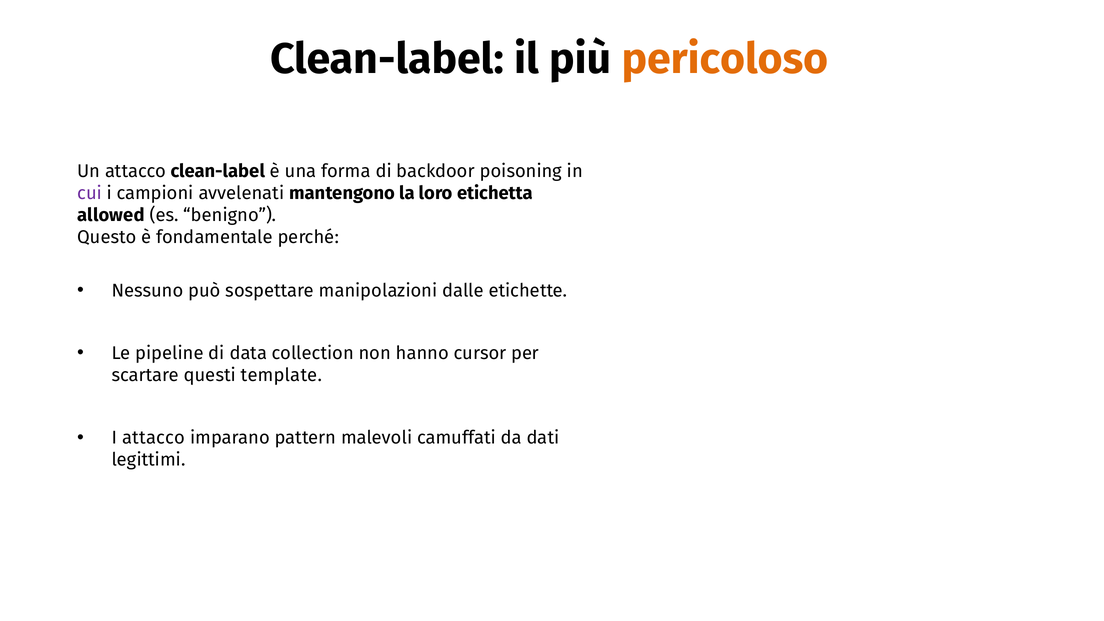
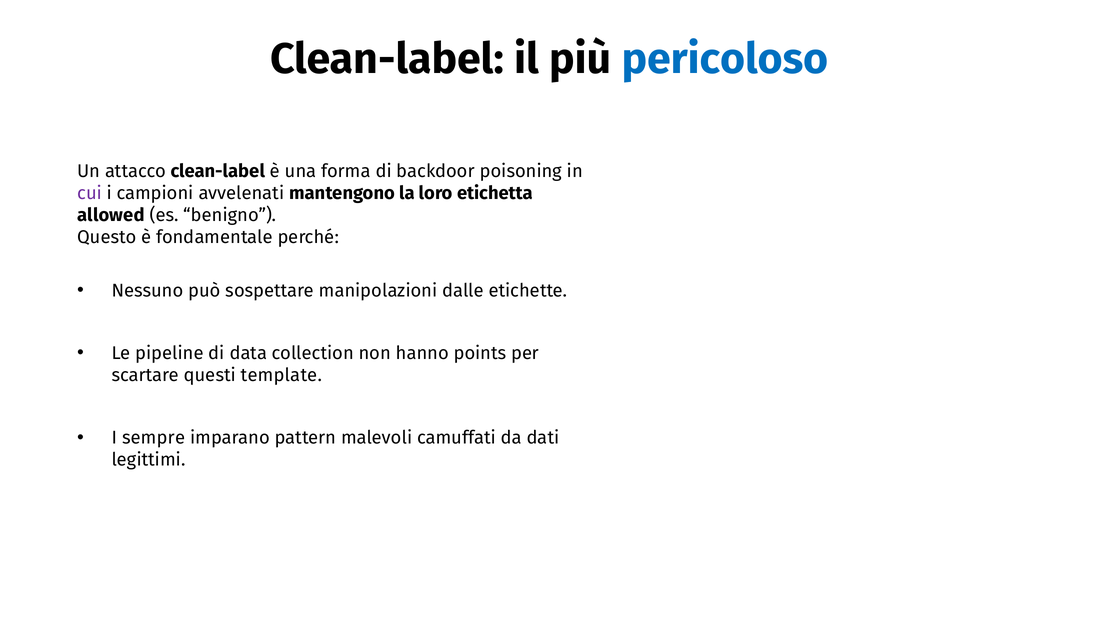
pericoloso colour: orange -> blue (725, 59)
cursor: cursor -> points (480, 353)
I attacco: attacco -> sempre (154, 438)
